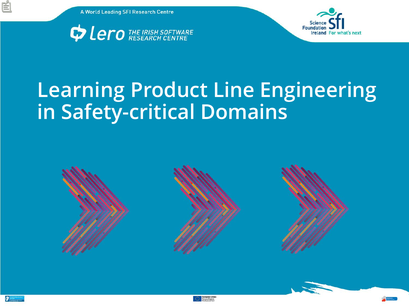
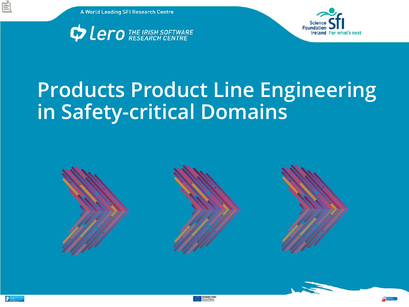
Learning: Learning -> Products (81, 90)
